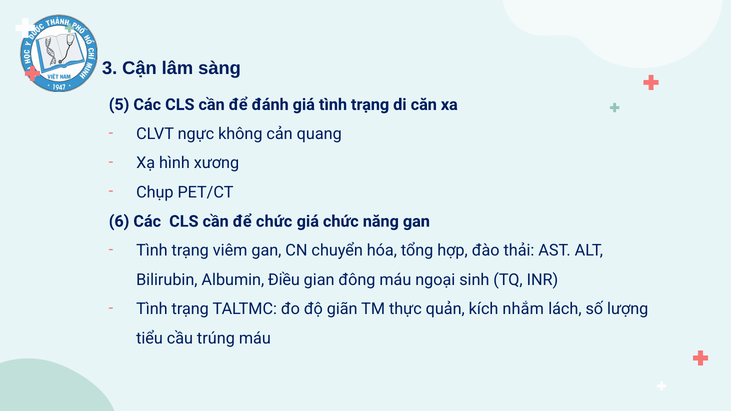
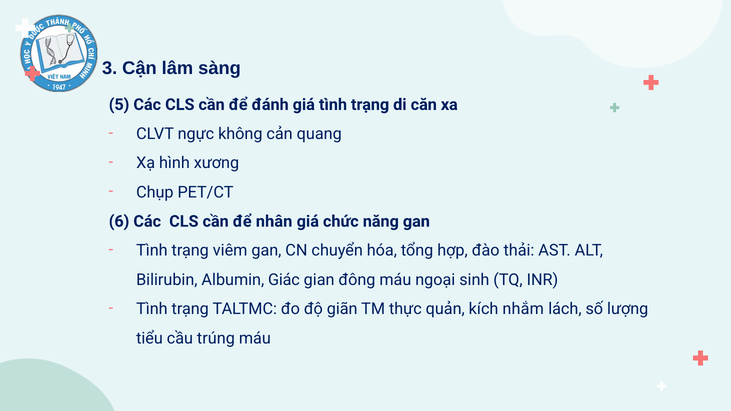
để chức: chức -> nhân (274, 221)
Điều: Điều -> Giác (284, 280)
